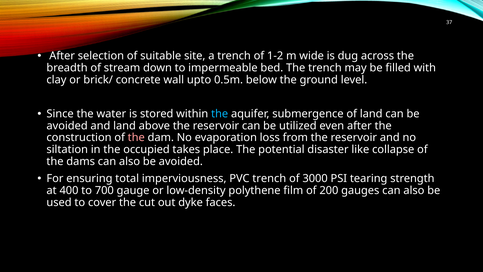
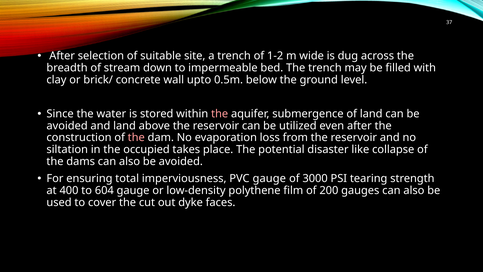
the colour: light blue -> pink (220, 114)
PVC trench: trench -> gauge (269, 178)
700: 700 -> 604 (104, 190)
